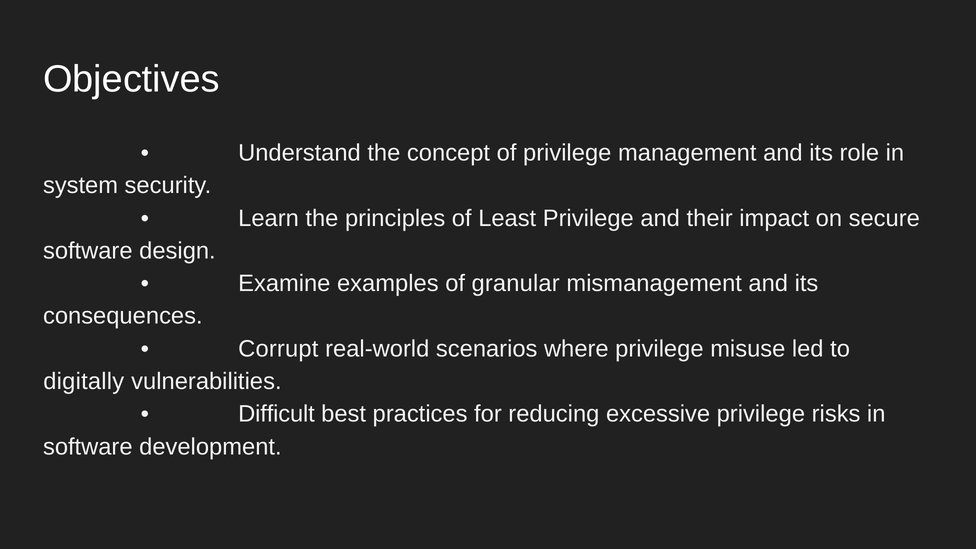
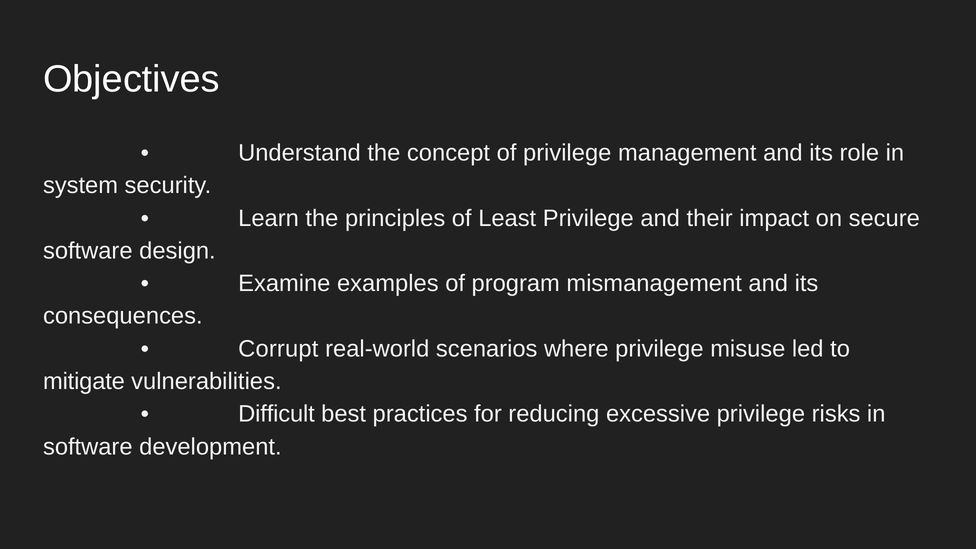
granular: granular -> program (516, 284)
digitally: digitally -> mitigate (84, 382)
